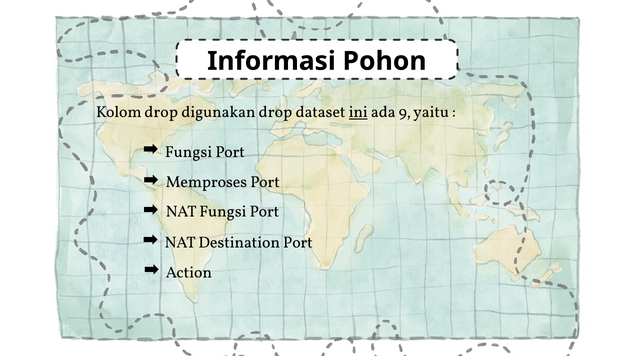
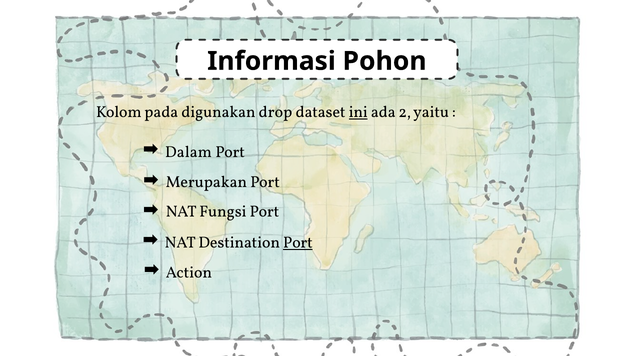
Kolom drop: drop -> pada (161, 112)
9: 9 -> 2 (405, 112)
Fungsi: Fungsi -> Dalam (188, 152)
Memproses: Memproses -> Merupakan (206, 182)
Port underline: none -> present (298, 243)
